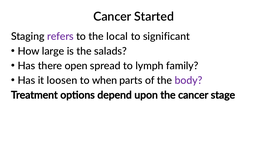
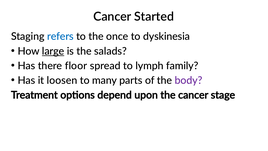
refers colour: purple -> blue (60, 36)
local: local -> once (117, 36)
significant: significant -> dyskinesia (167, 36)
large underline: none -> present (53, 51)
open: open -> floor (76, 66)
when: when -> many (105, 80)
